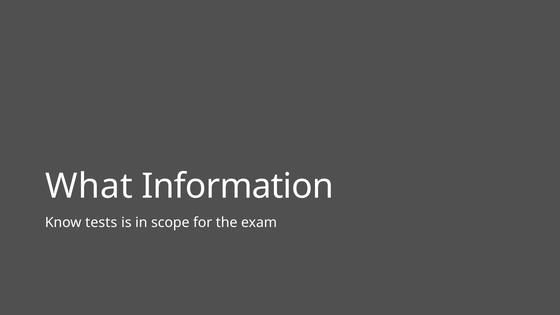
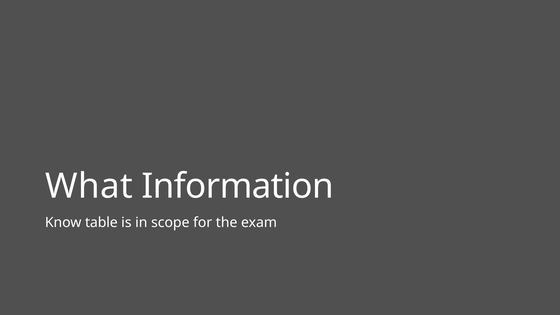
tests: tests -> table (101, 222)
